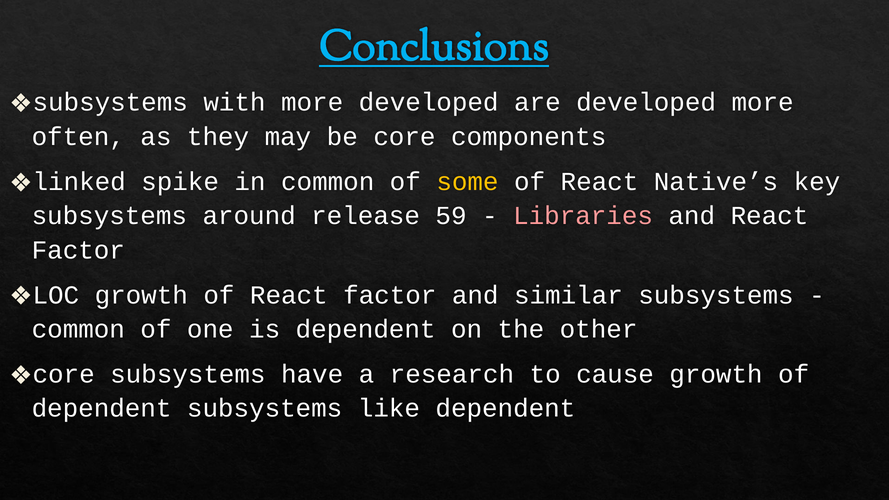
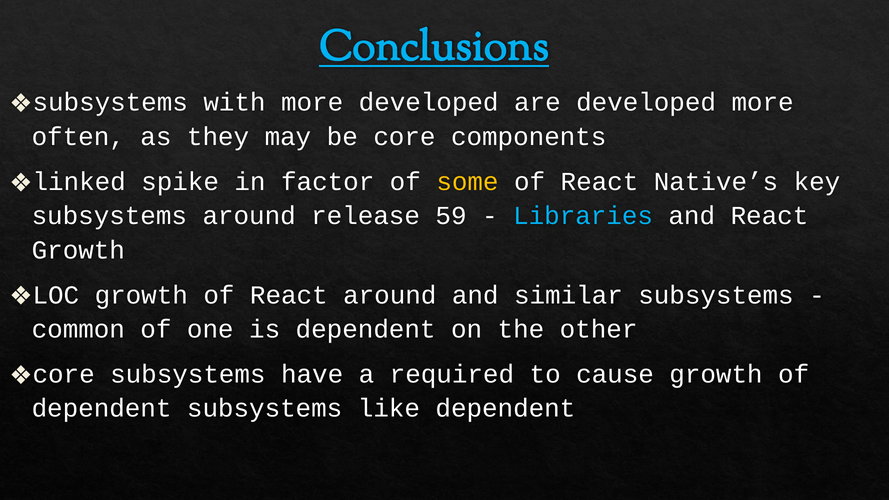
in common: common -> factor (328, 182)
Libraries colour: pink -> light blue (583, 216)
Factor: Factor -> Growth (78, 250)
of React factor: factor -> around (390, 295)
research: research -> required (452, 374)
